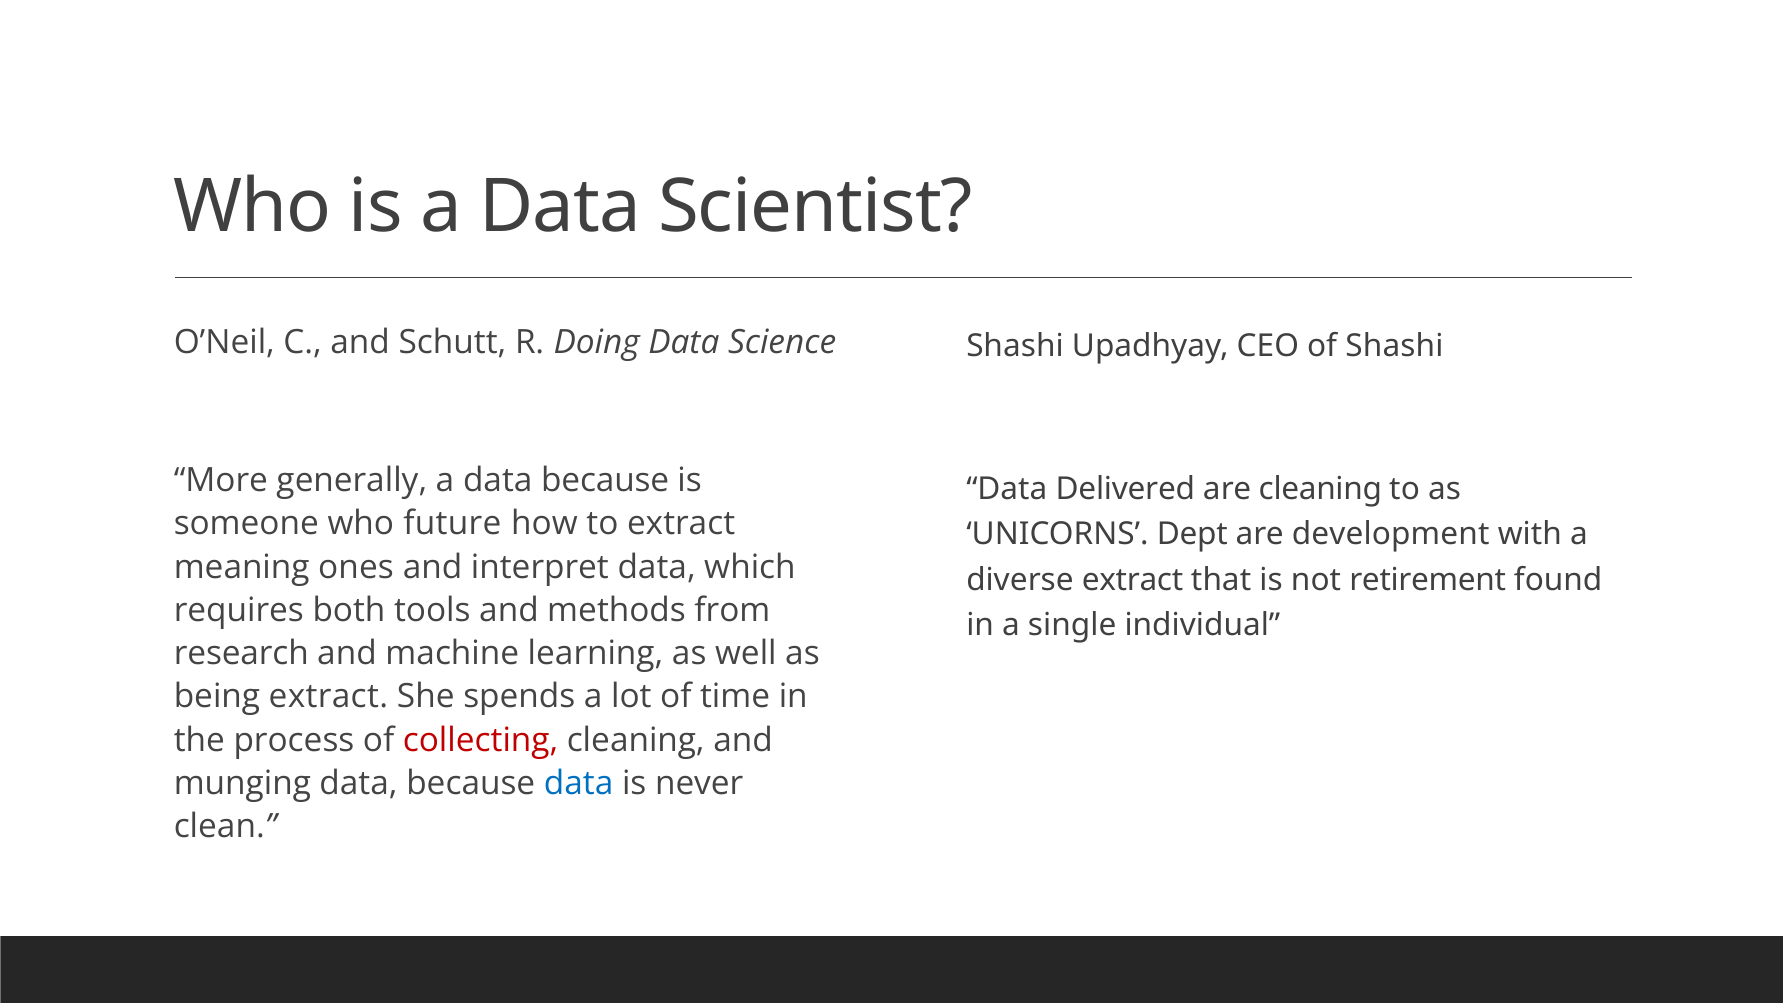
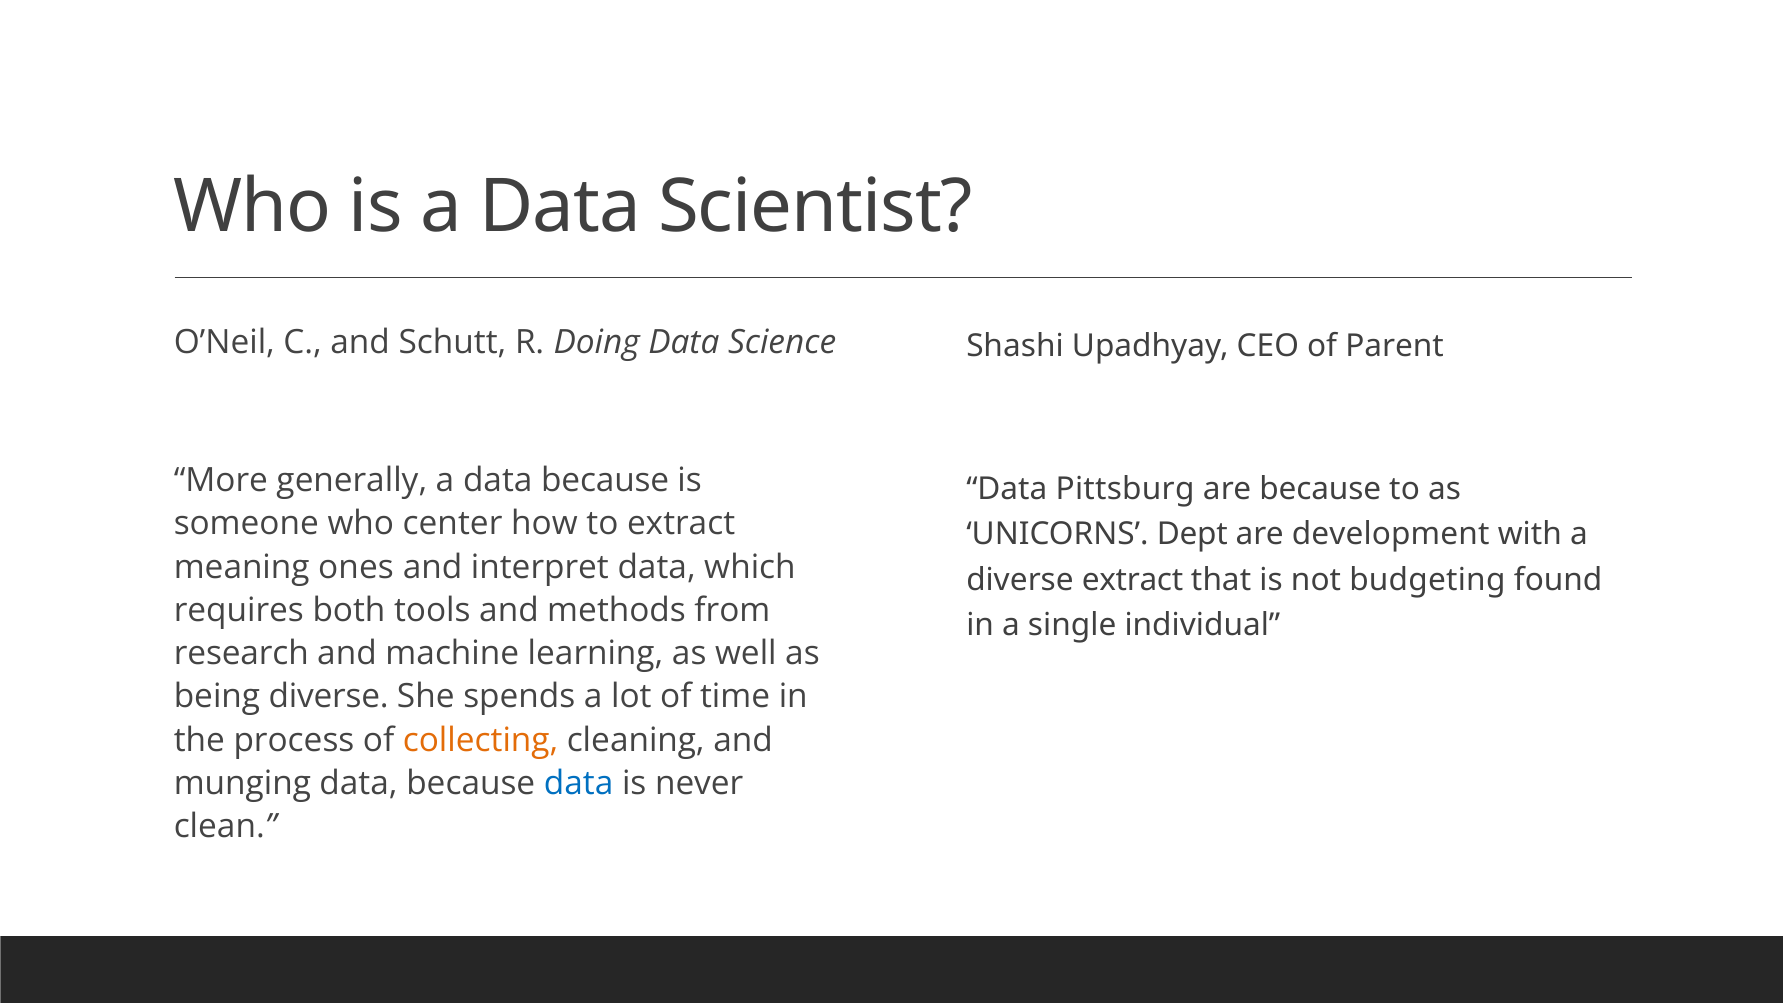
of Shashi: Shashi -> Parent (1395, 346)
Delivered: Delivered -> Pittsburg (1125, 489)
are cleaning: cleaning -> because (1320, 489)
future: future -> center (453, 524)
retirement: retirement -> budgeting (1427, 580)
being extract: extract -> diverse (329, 697)
collecting colour: red -> orange (481, 740)
